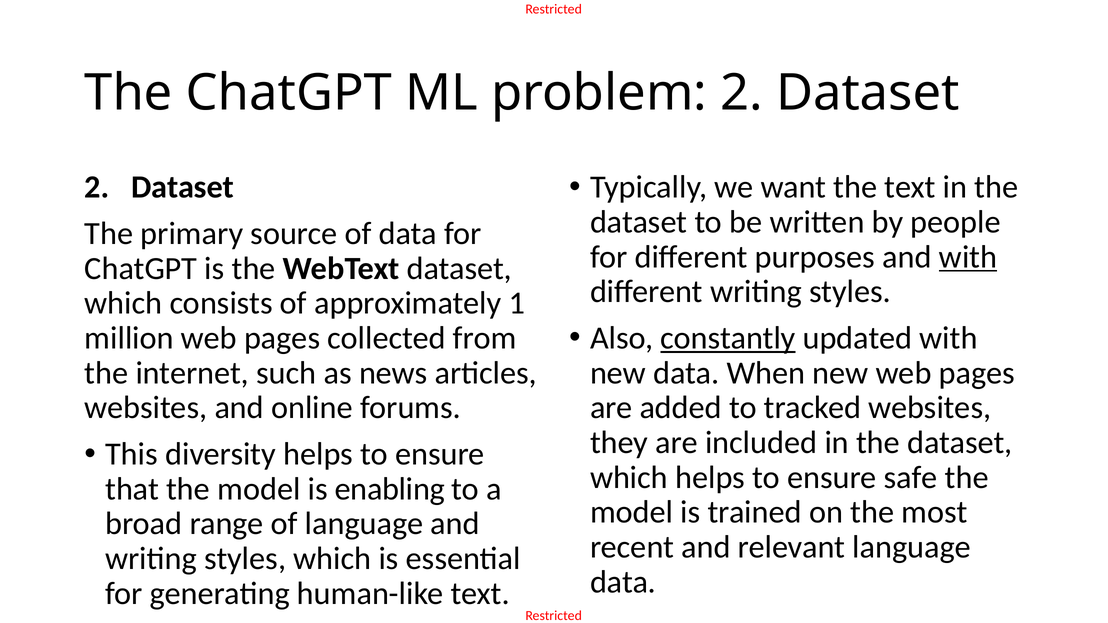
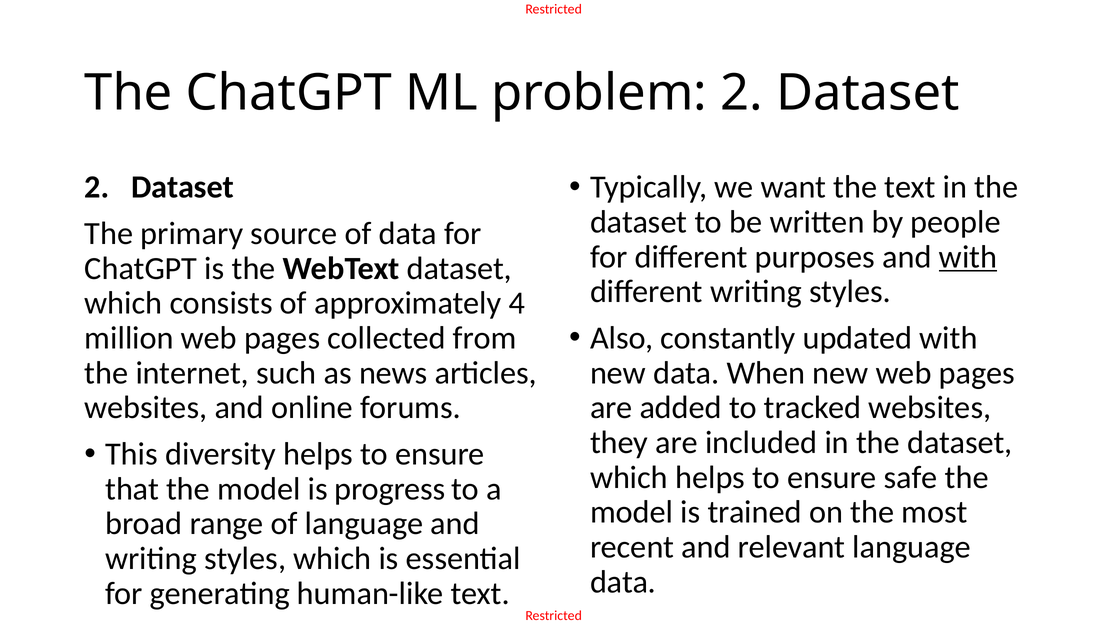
1: 1 -> 4 (517, 303)
constantly underline: present -> none (728, 338)
enabling: enabling -> progress (390, 489)
